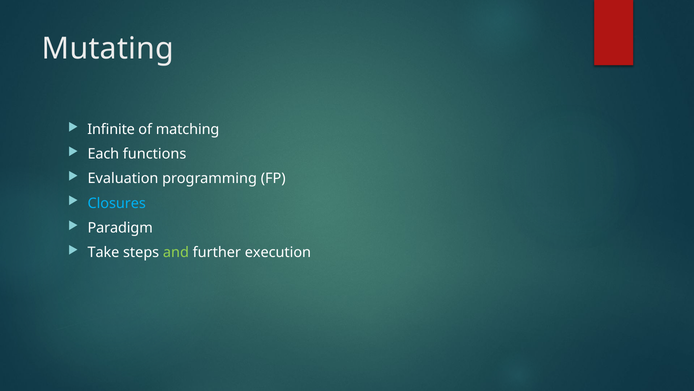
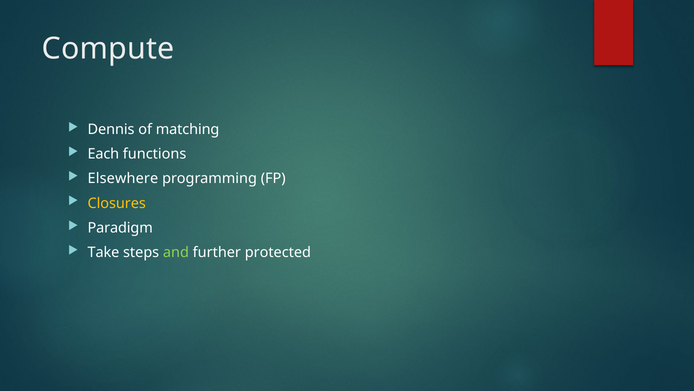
Mutating: Mutating -> Compute (108, 49)
Infinite: Infinite -> Dennis (111, 129)
Evaluation: Evaluation -> Elsewhere (123, 178)
Closures colour: light blue -> yellow (117, 203)
execution: execution -> protected (278, 252)
